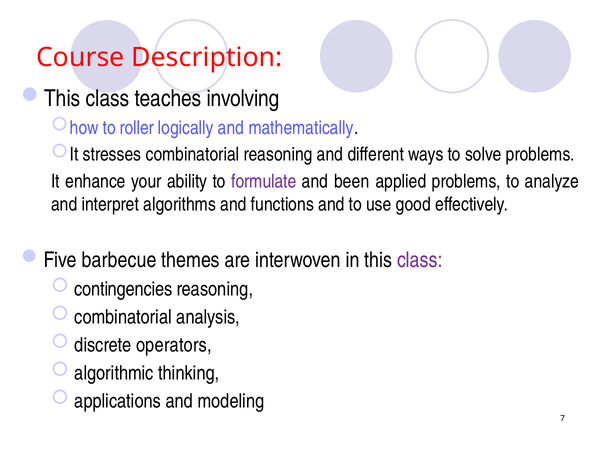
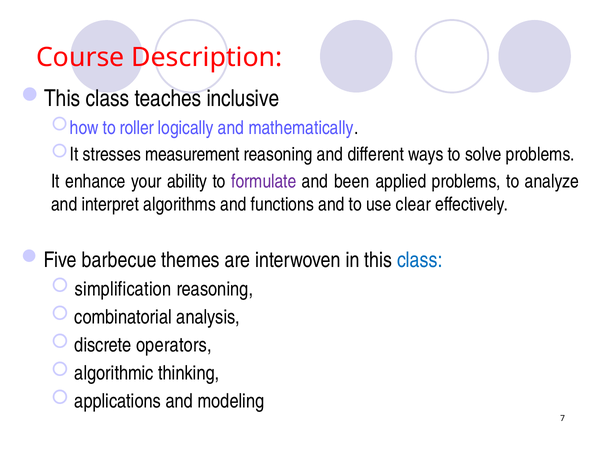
involving: involving -> inclusive (243, 99)
stresses combinatorial: combinatorial -> measurement (193, 155)
good: good -> clear (413, 205)
class colour: purple -> blue (420, 261)
contingencies: contingencies -> simplification (123, 289)
